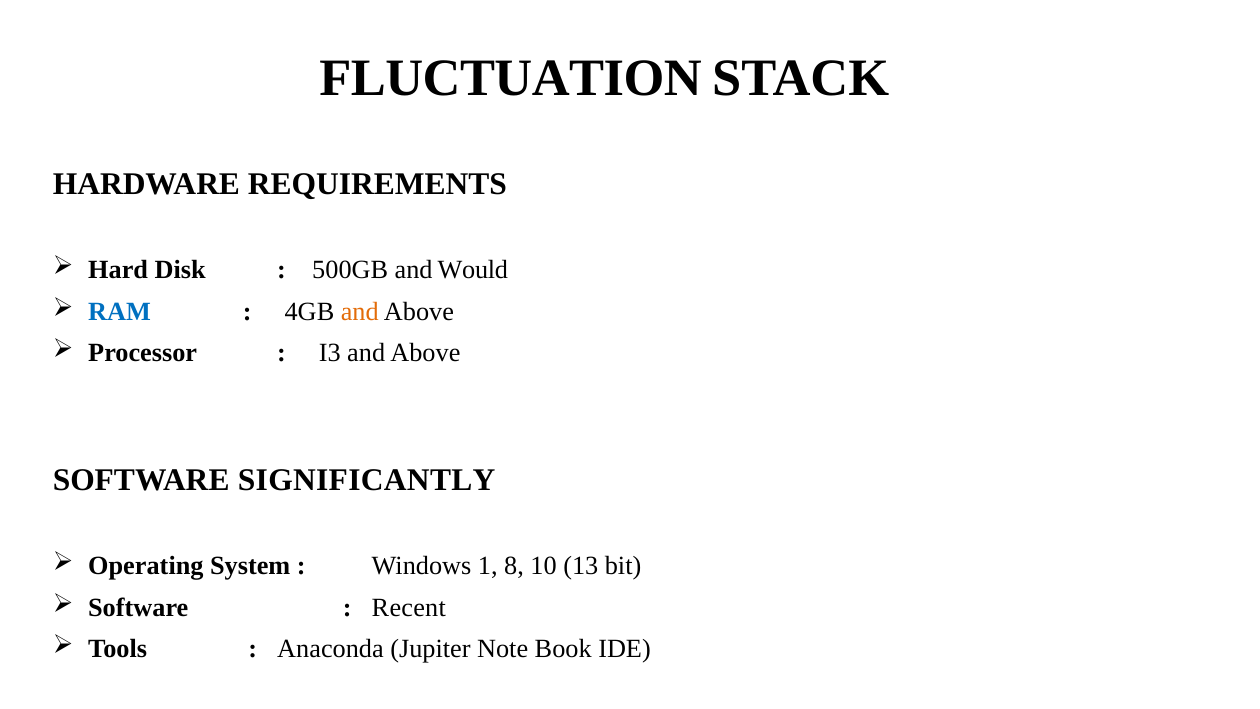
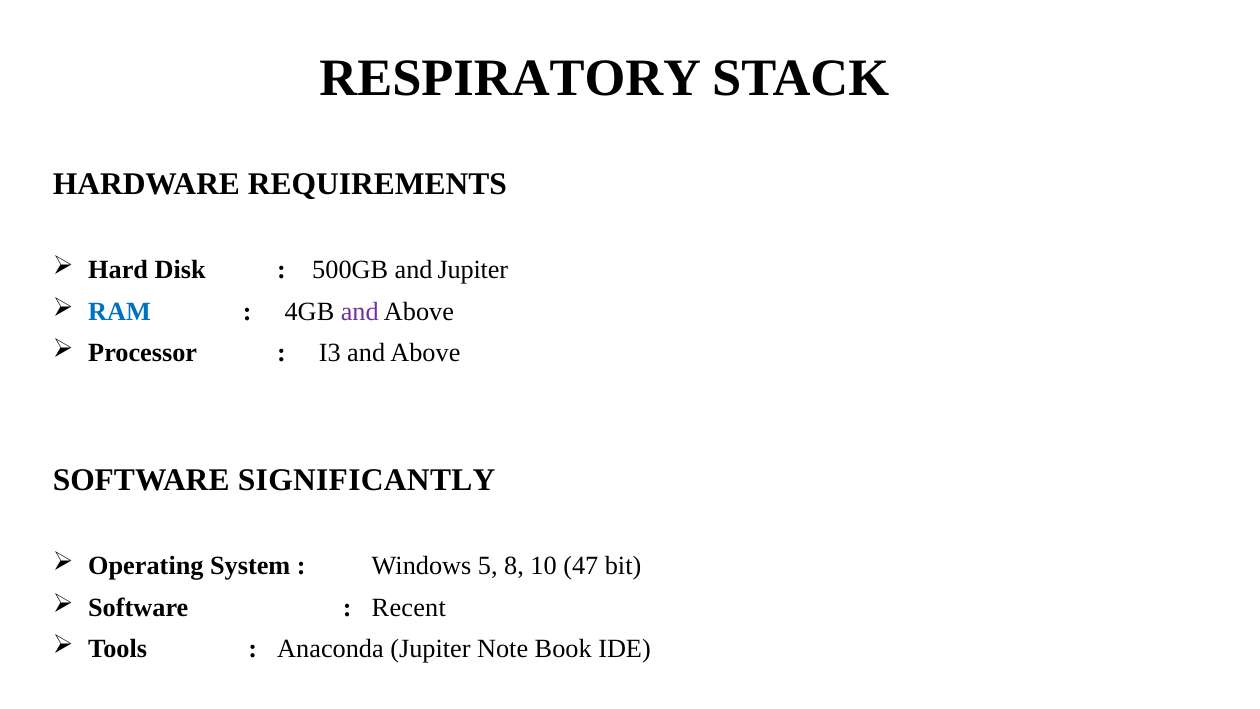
FLUCTUATION: FLUCTUATION -> RESPIRATORY (510, 78)
and Would: Would -> Jupiter (473, 270)
and colour: orange -> purple (360, 311)
1: 1 -> 5 (488, 566)
13: 13 -> 47 (581, 566)
